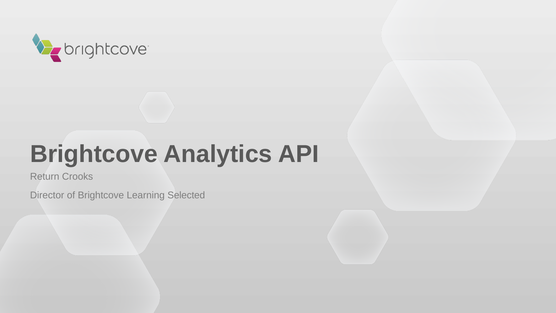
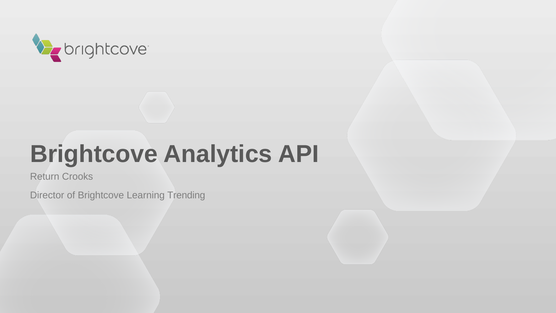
Selected: Selected -> Trending (186, 195)
